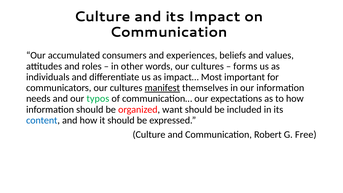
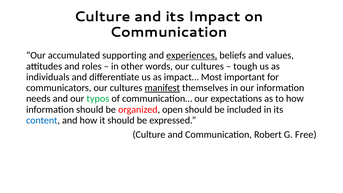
consumers: consumers -> supporting (124, 55)
experiences underline: none -> present (192, 55)
forms: forms -> tough (245, 66)
want: want -> open (173, 109)
